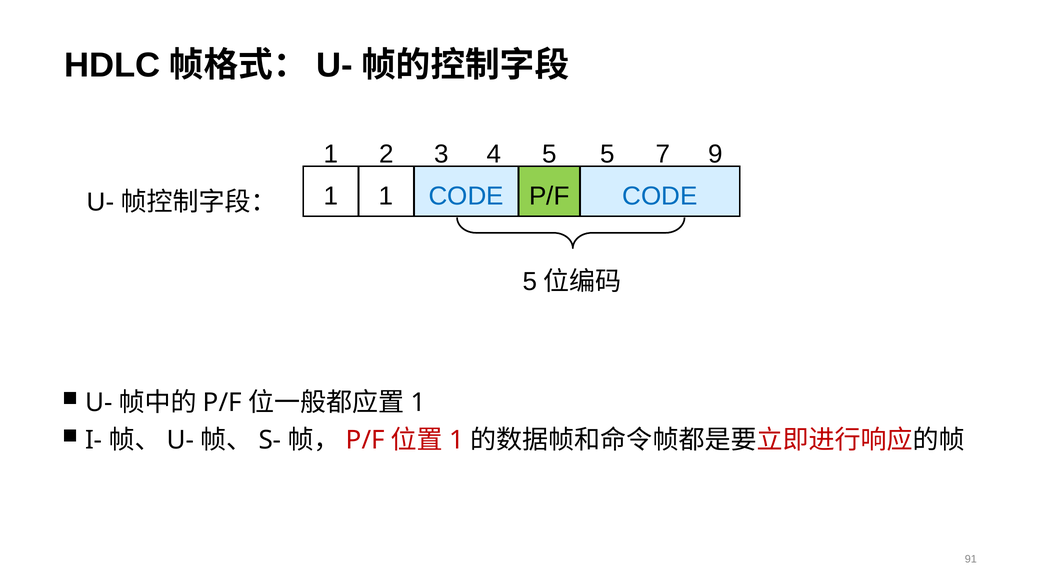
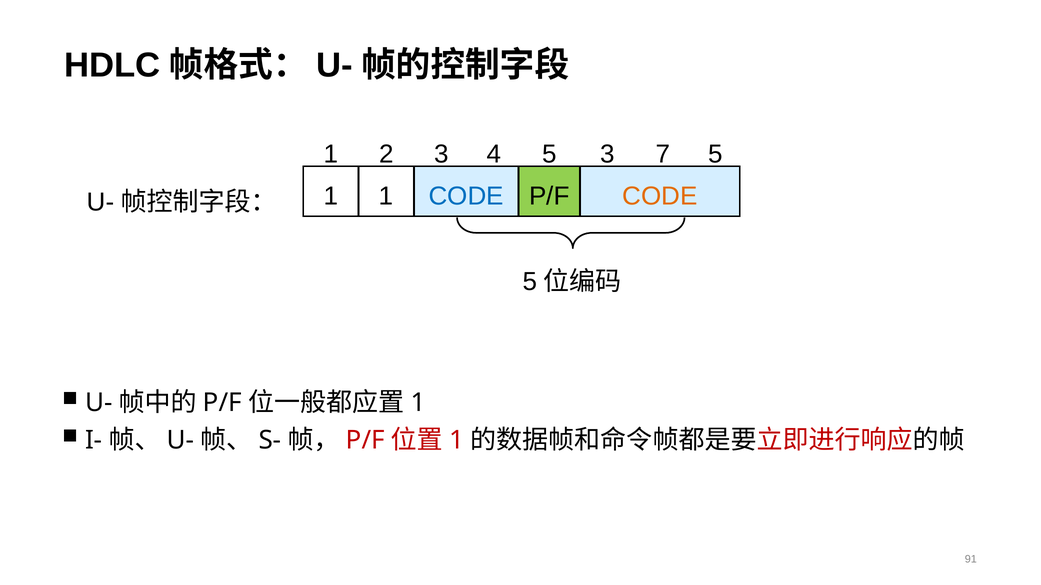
5 5: 5 -> 3 (608, 154)
7 9: 9 -> 5 (715, 154)
CODE colour: blue -> orange (660, 196)
